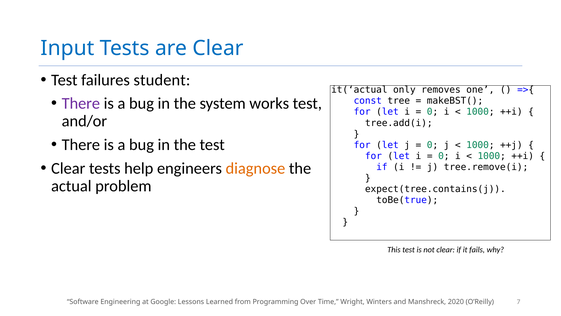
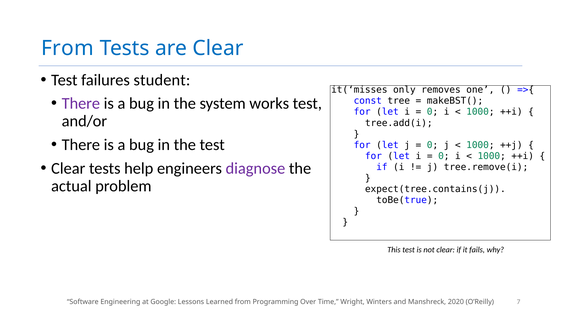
Input: Input -> From (67, 48)
it(‘actual: it(‘actual -> it(‘misses (359, 90)
diagnose colour: orange -> purple (255, 168)
